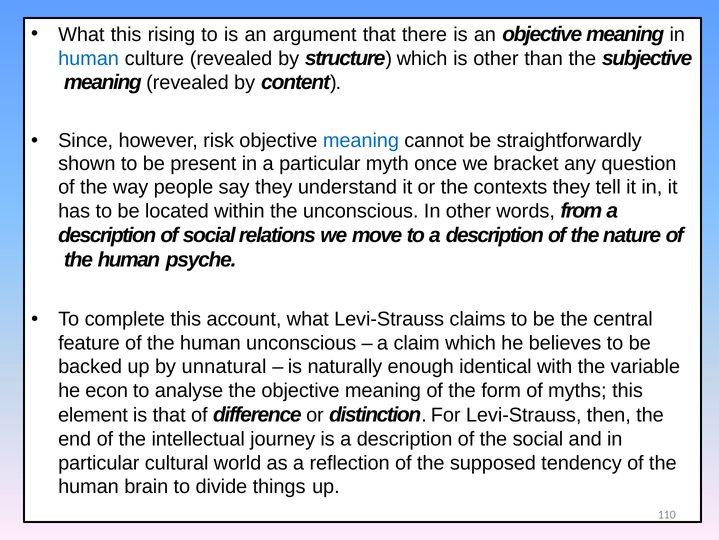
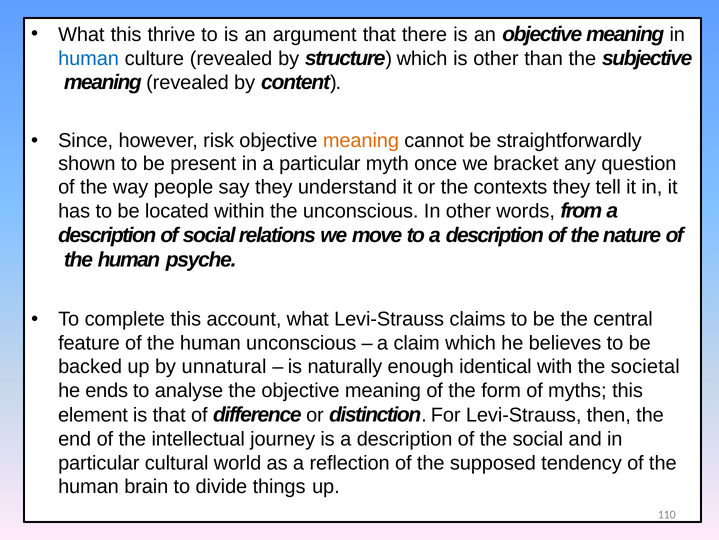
rising: rising -> thrive (171, 35)
meaning colour: blue -> orange (361, 140)
variable: variable -> societal (645, 366)
econ: econ -> ends (107, 390)
